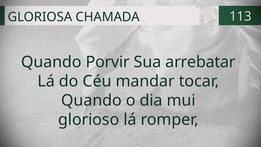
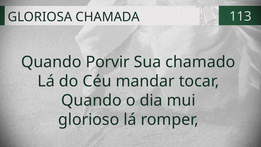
arrebatar: arrebatar -> chamado (200, 62)
